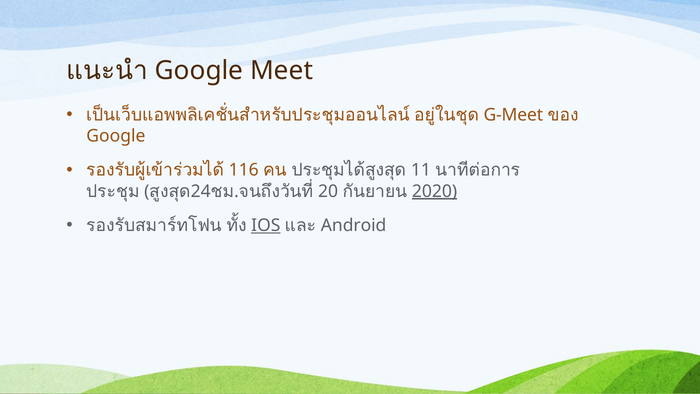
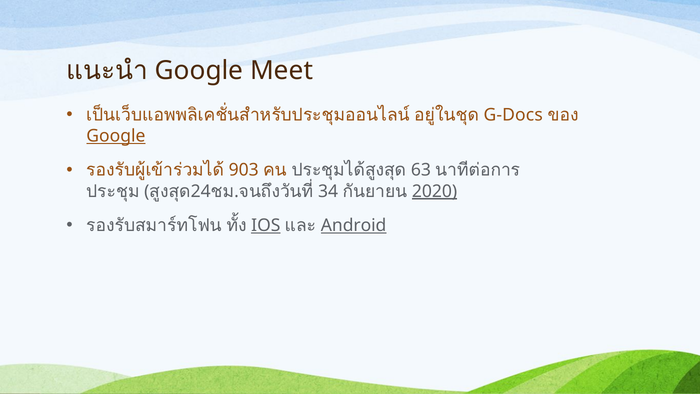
G-Meet: G-Meet -> G-Docs (513, 115)
Google underline: none -> present (116, 136)
116: 116 -> 903 (244, 170)
11: 11 -> 63 (421, 170)
20: 20 -> 34 (328, 191)
Android underline: none -> present (354, 225)
